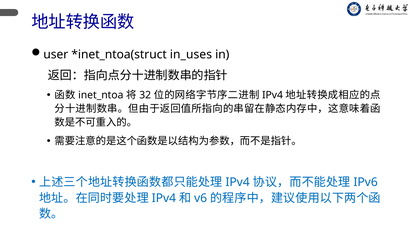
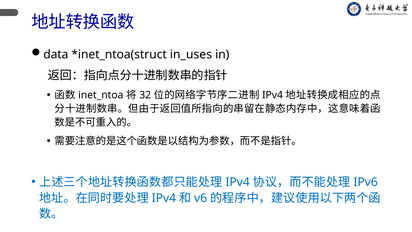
user: user -> data (56, 55)
